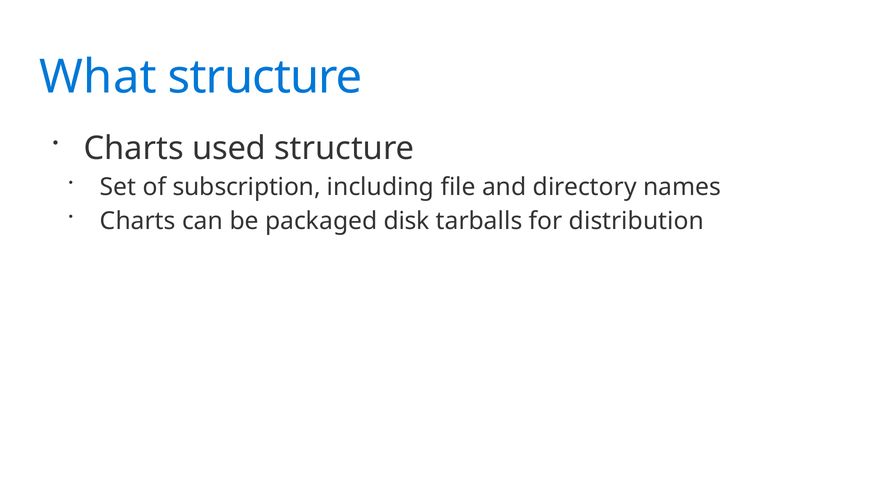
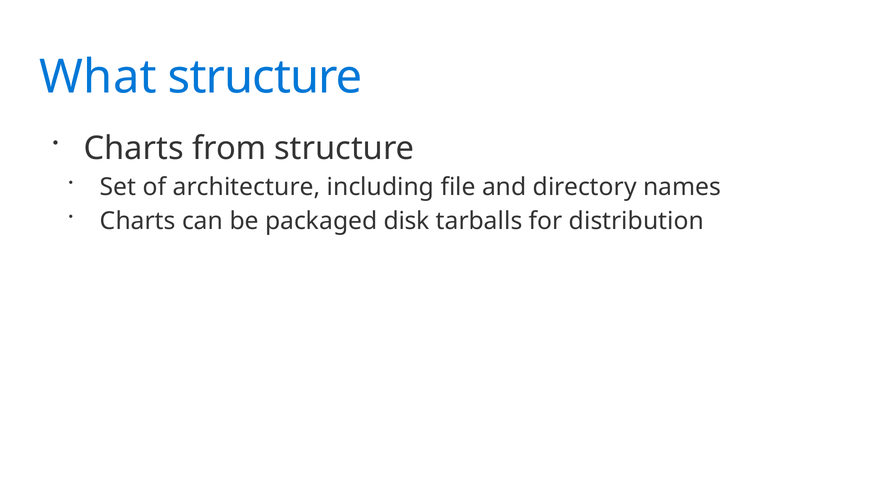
used: used -> from (229, 149)
subscription: subscription -> architecture (247, 187)
